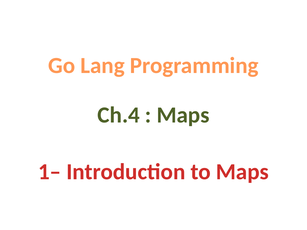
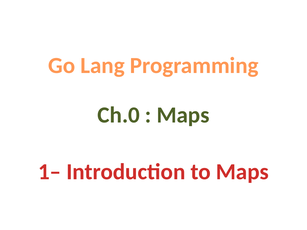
Ch.4: Ch.4 -> Ch.0 (119, 115)
